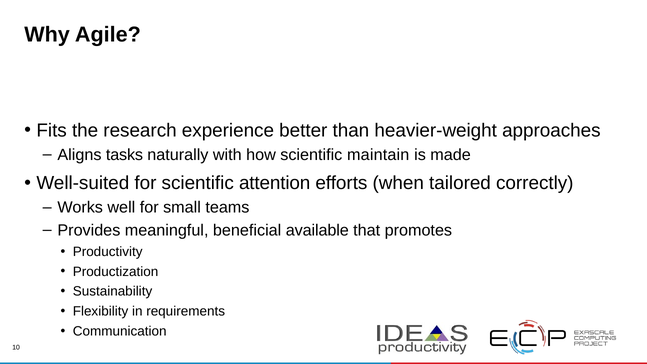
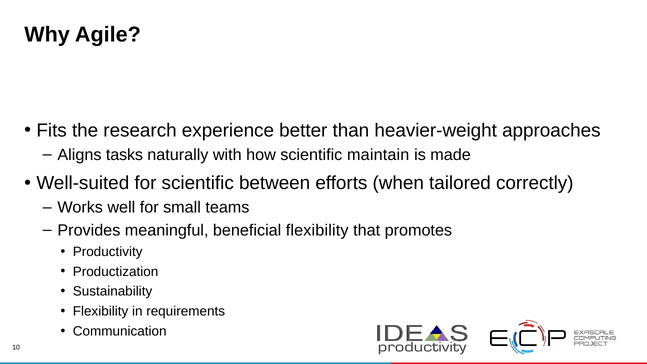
attention: attention -> between (275, 183)
beneficial available: available -> flexibility (317, 230)
